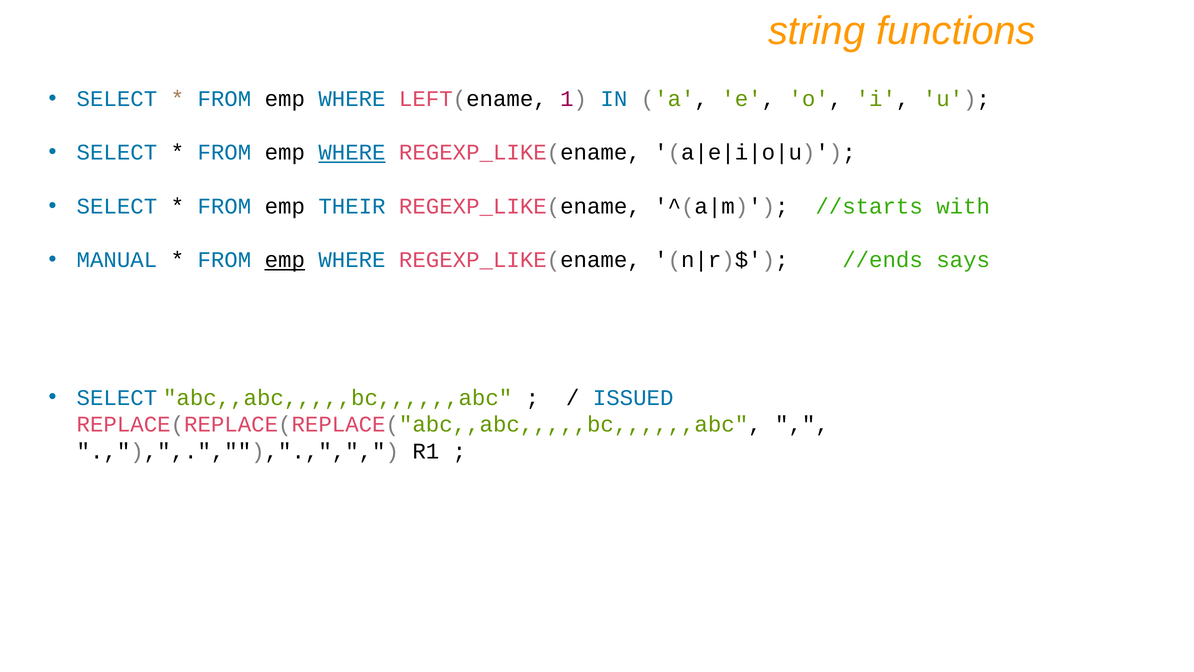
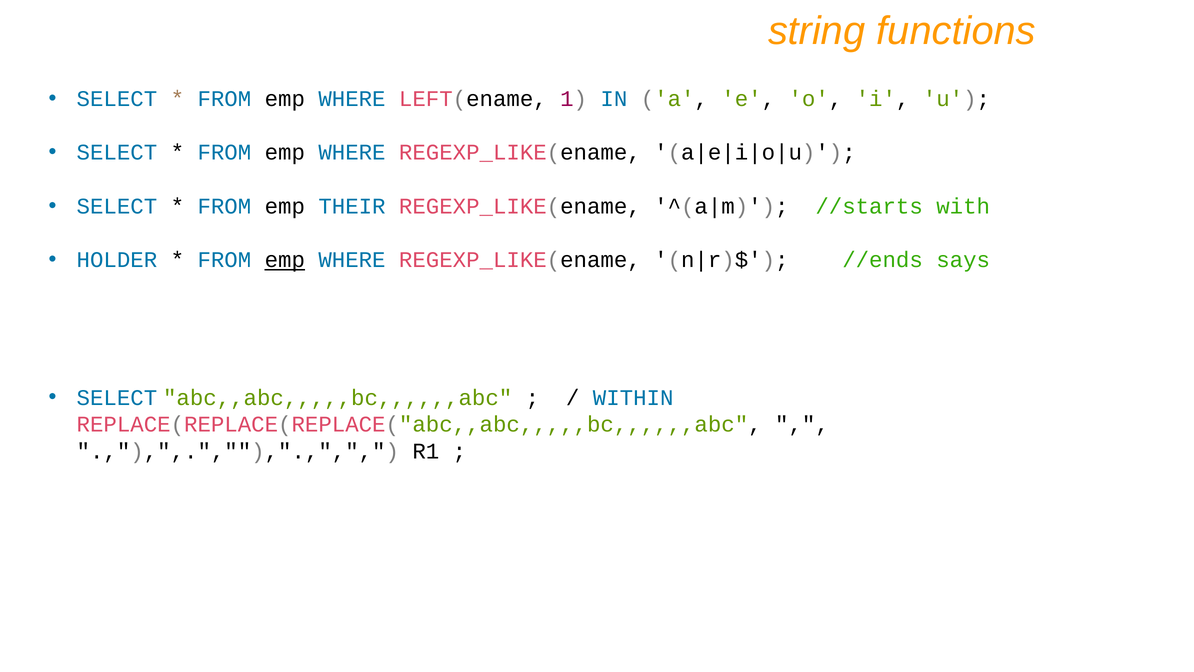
WHERE underline: present -> none (352, 152)
MANUAL: MANUAL -> HOLDER (117, 260)
ISSUED: ISSUED -> WITHIN (633, 397)
